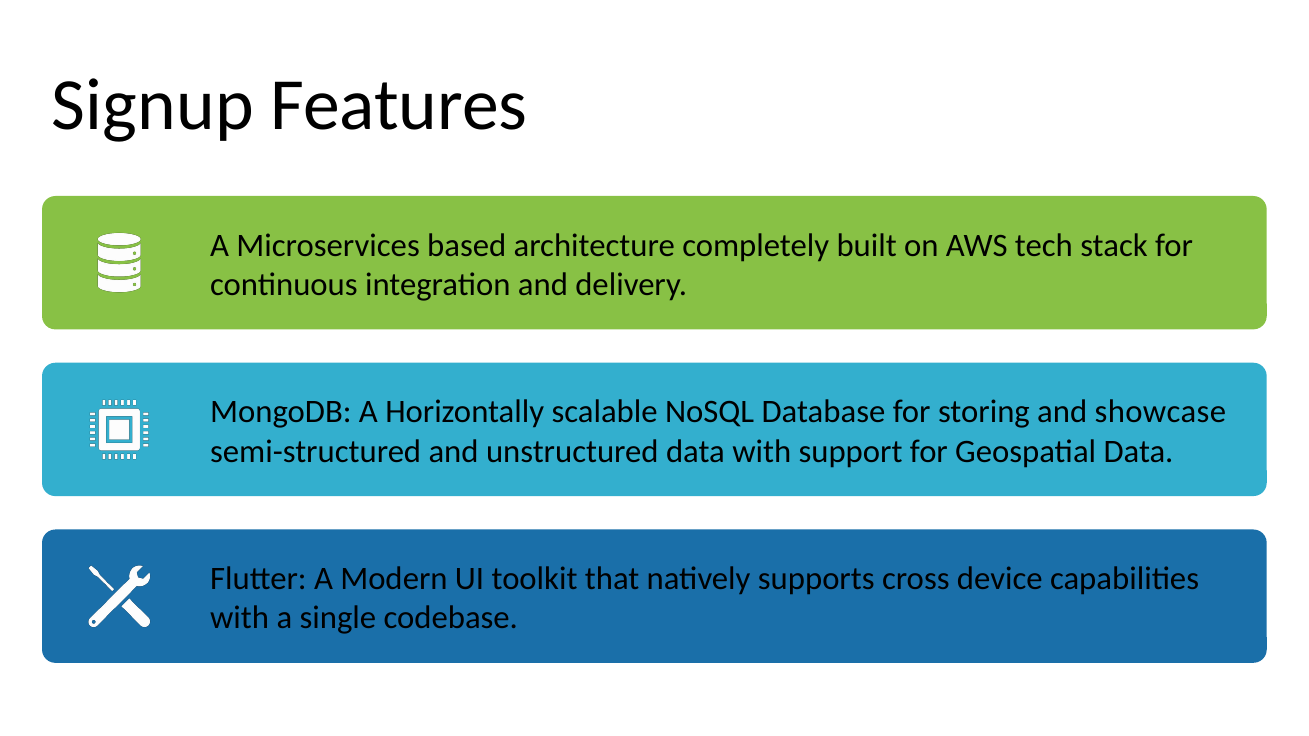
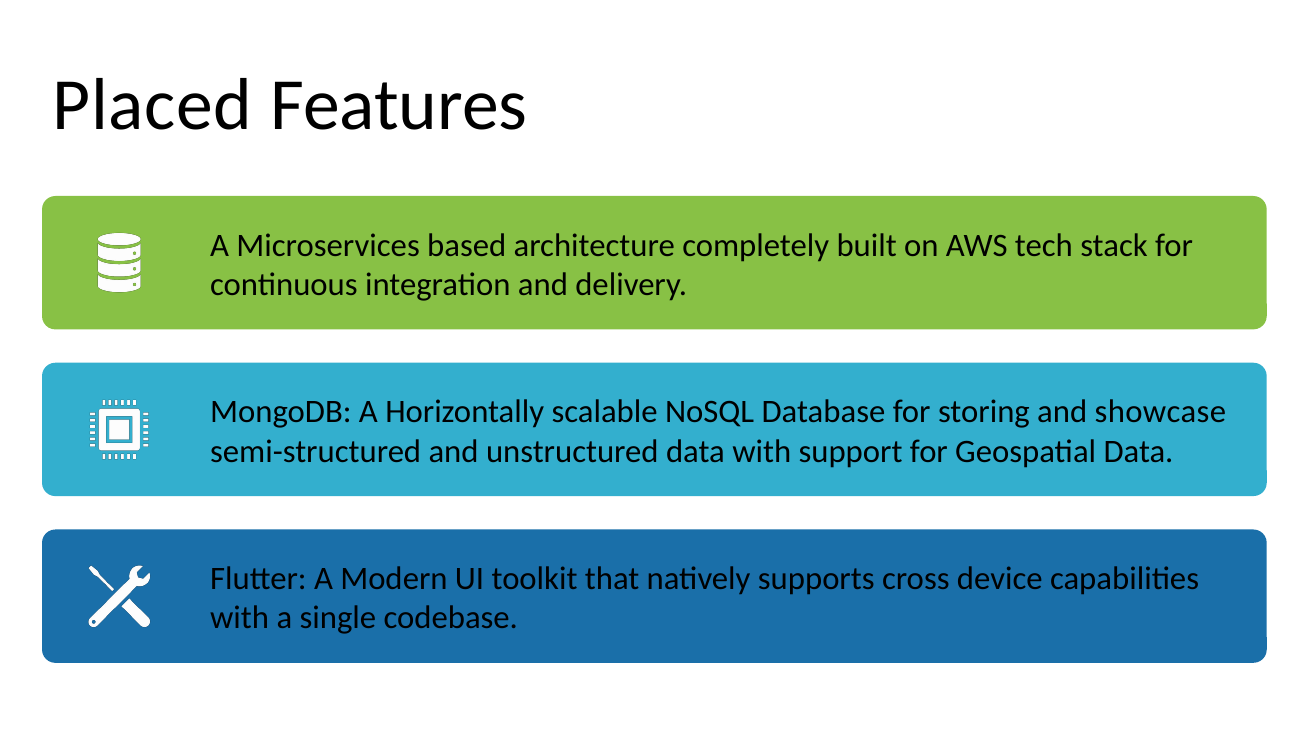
Signup: Signup -> Placed (152, 105)
